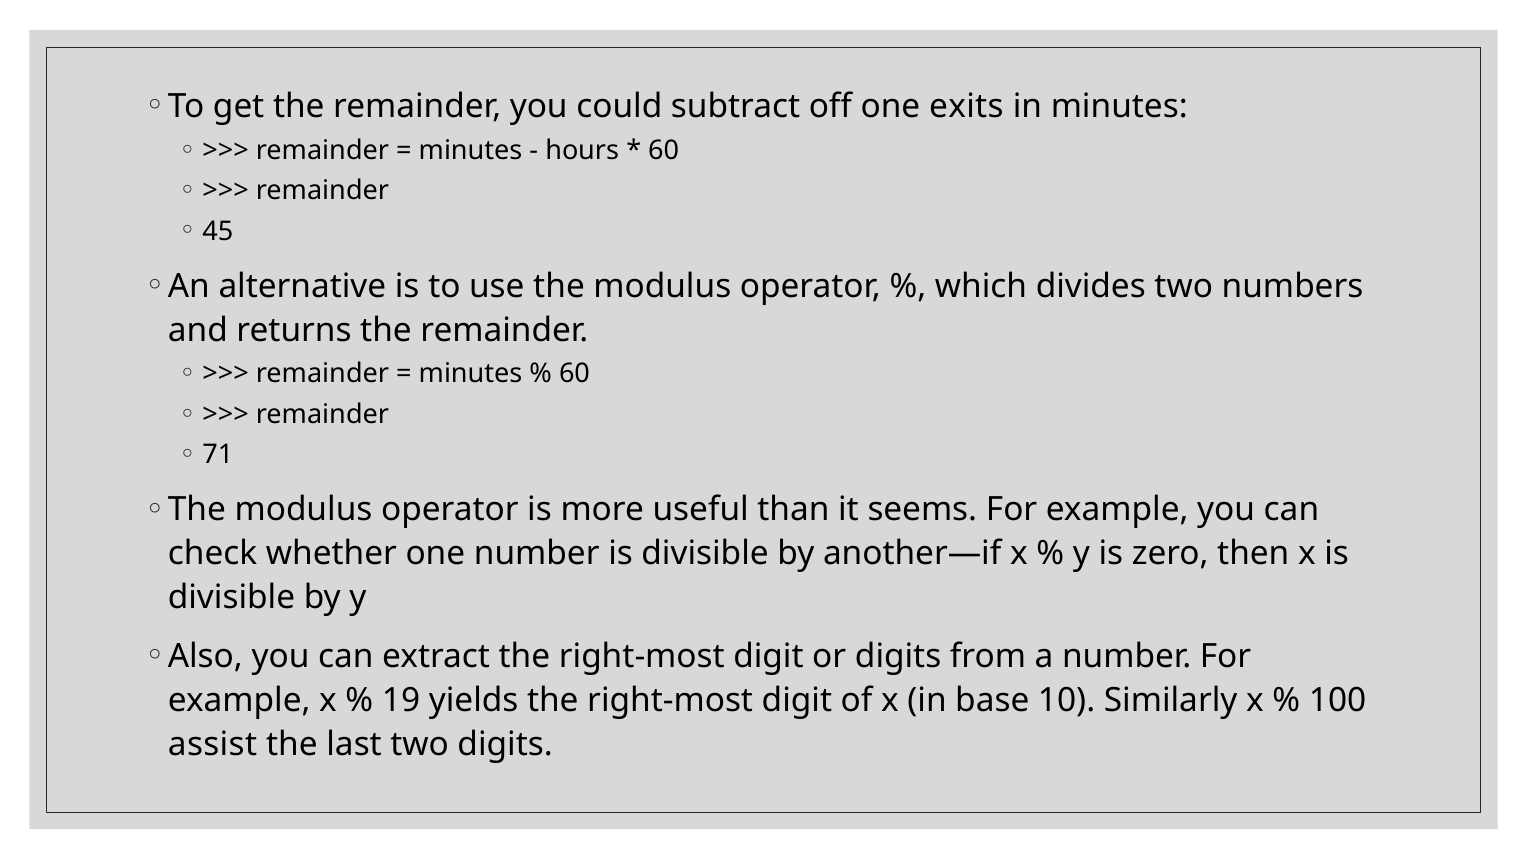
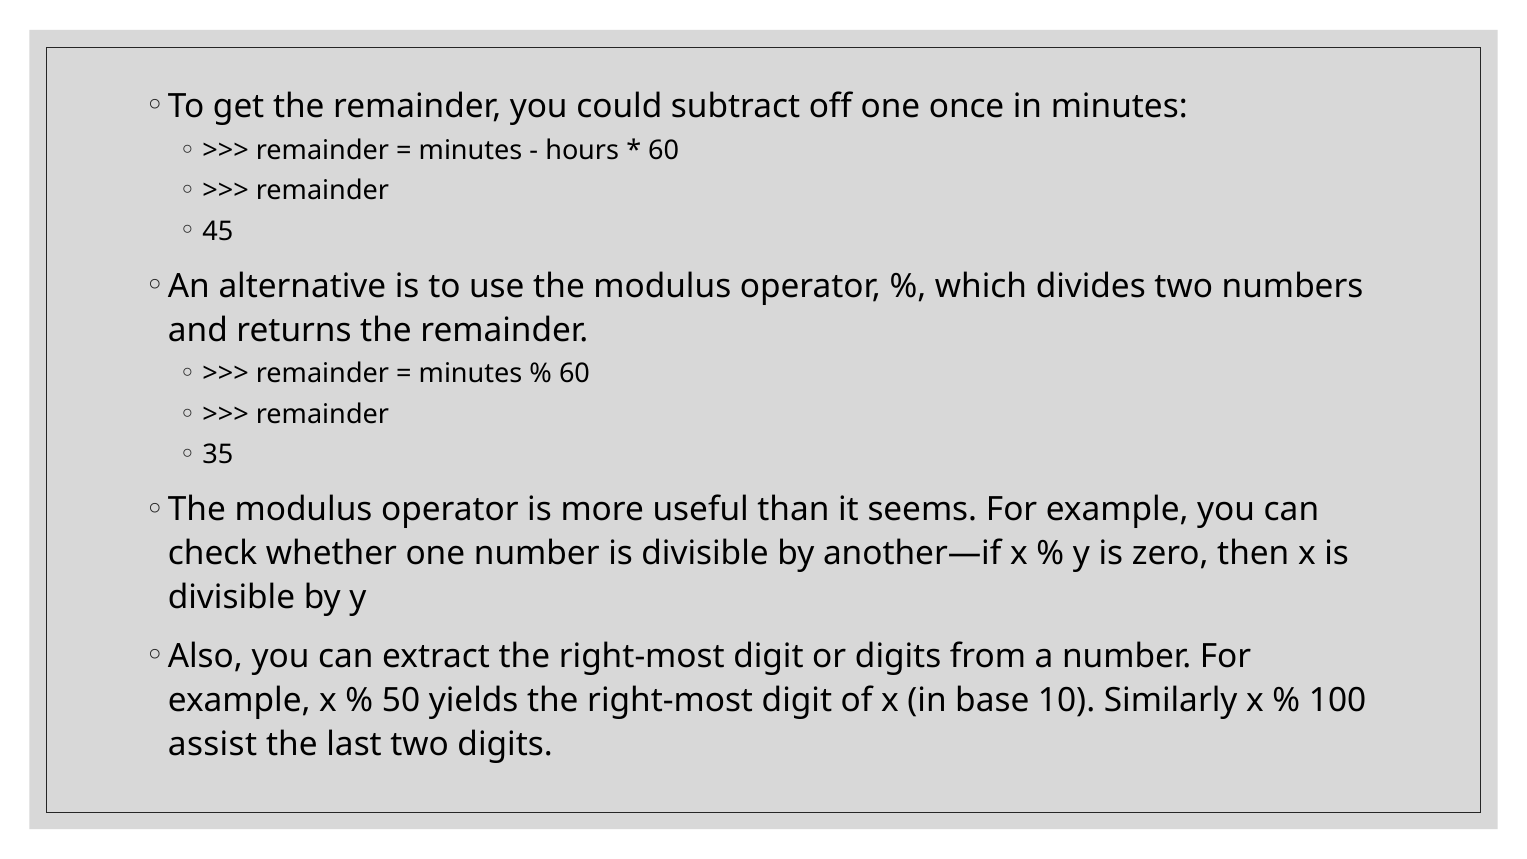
exits: exits -> once (967, 107)
71: 71 -> 35 (218, 455)
19: 19 -> 50 (401, 700)
